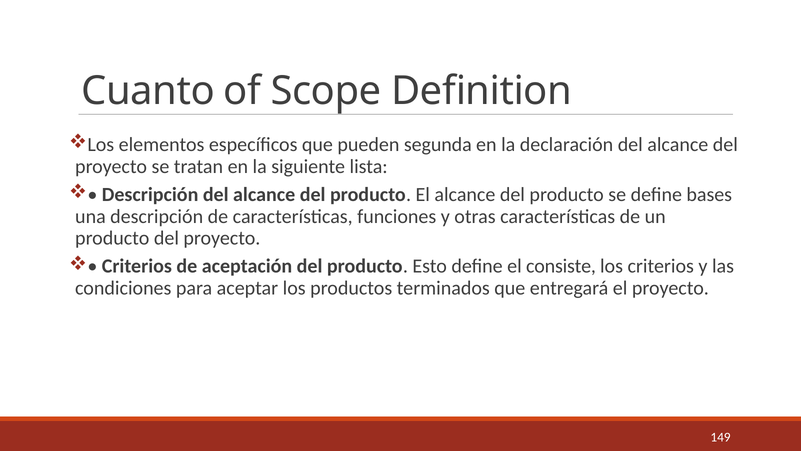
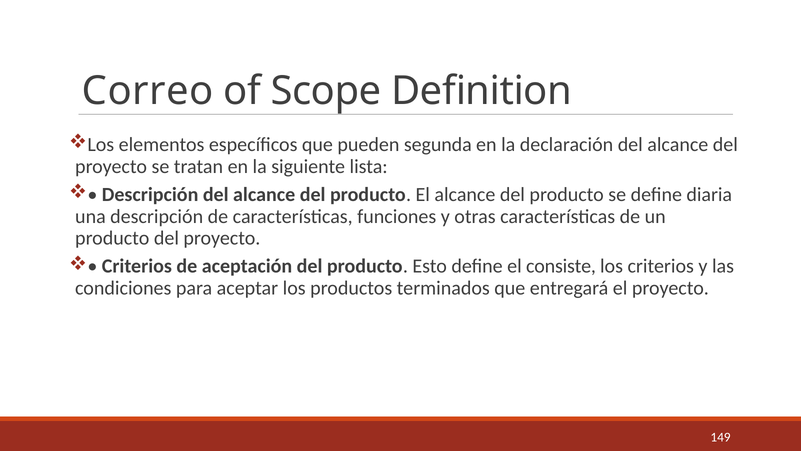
Cuanto: Cuanto -> Correo (148, 91)
bases: bases -> diaria (709, 195)
